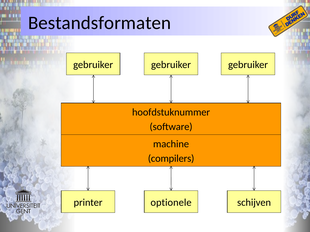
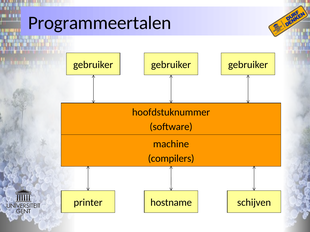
Bestandsformaten: Bestandsformaten -> Programmeertalen (100, 23)
optionele: optionele -> hostname (171, 203)
